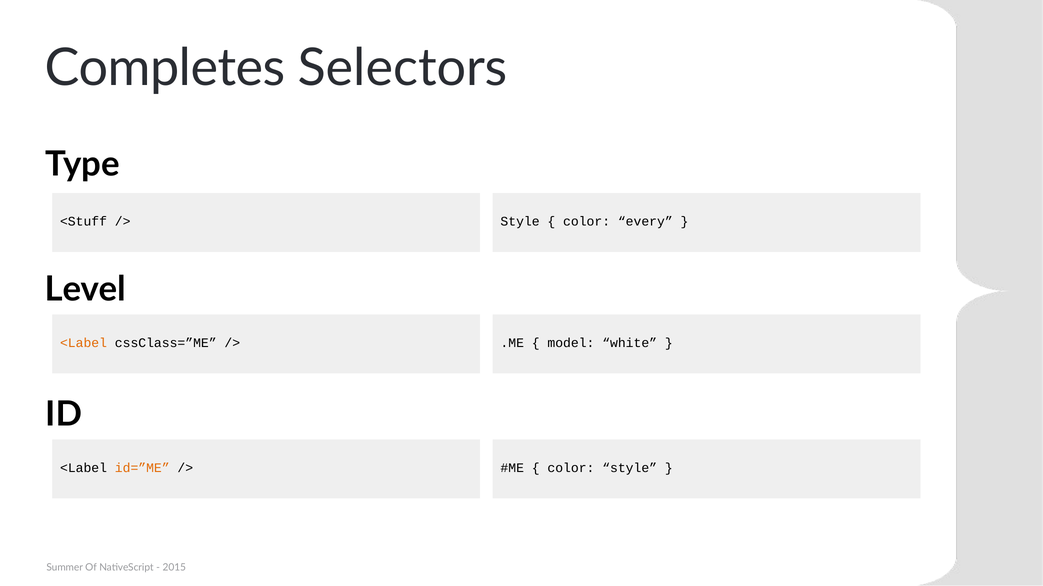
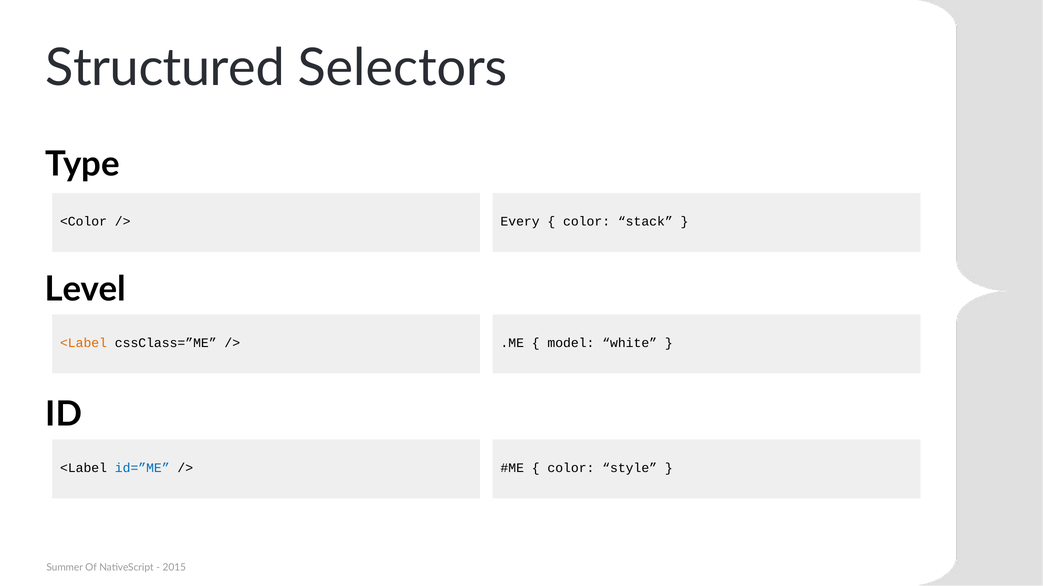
Completes: Completes -> Structured (165, 68)
<Stuff: <Stuff -> <Color (84, 222)
Style: Style -> Every (520, 222)
every: every -> stack (645, 222)
id=”ME colour: orange -> blue (142, 468)
